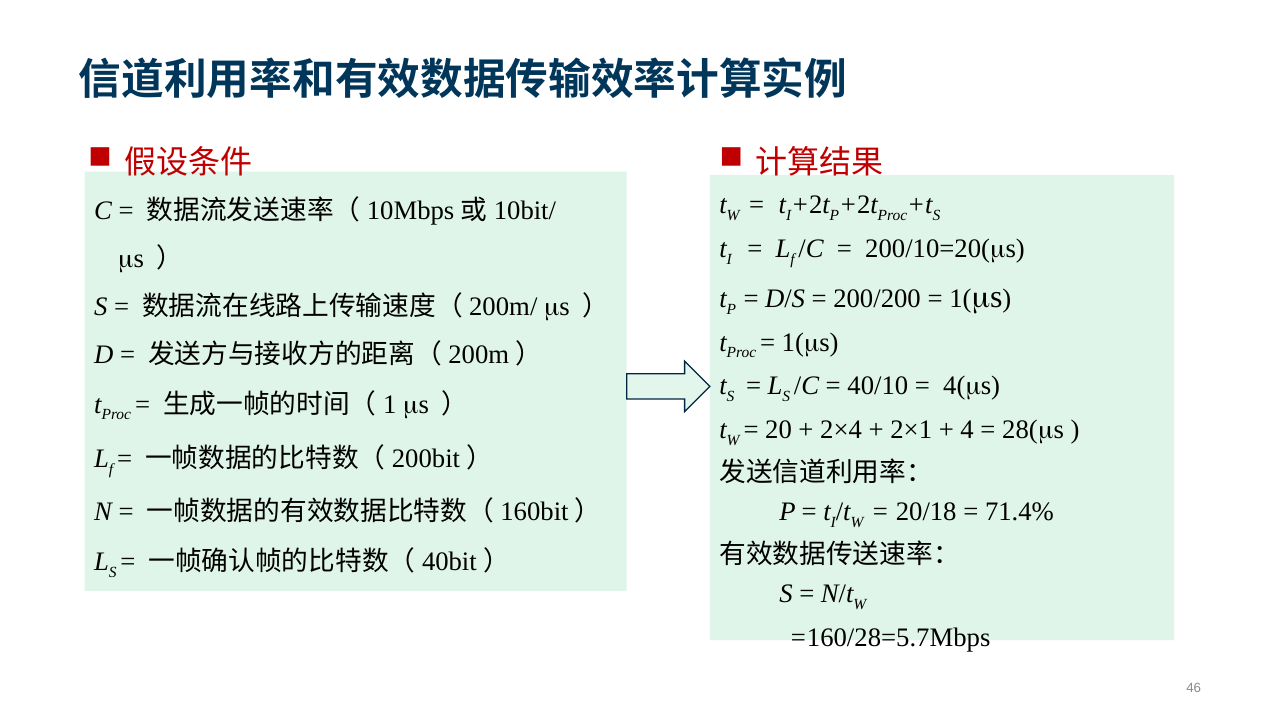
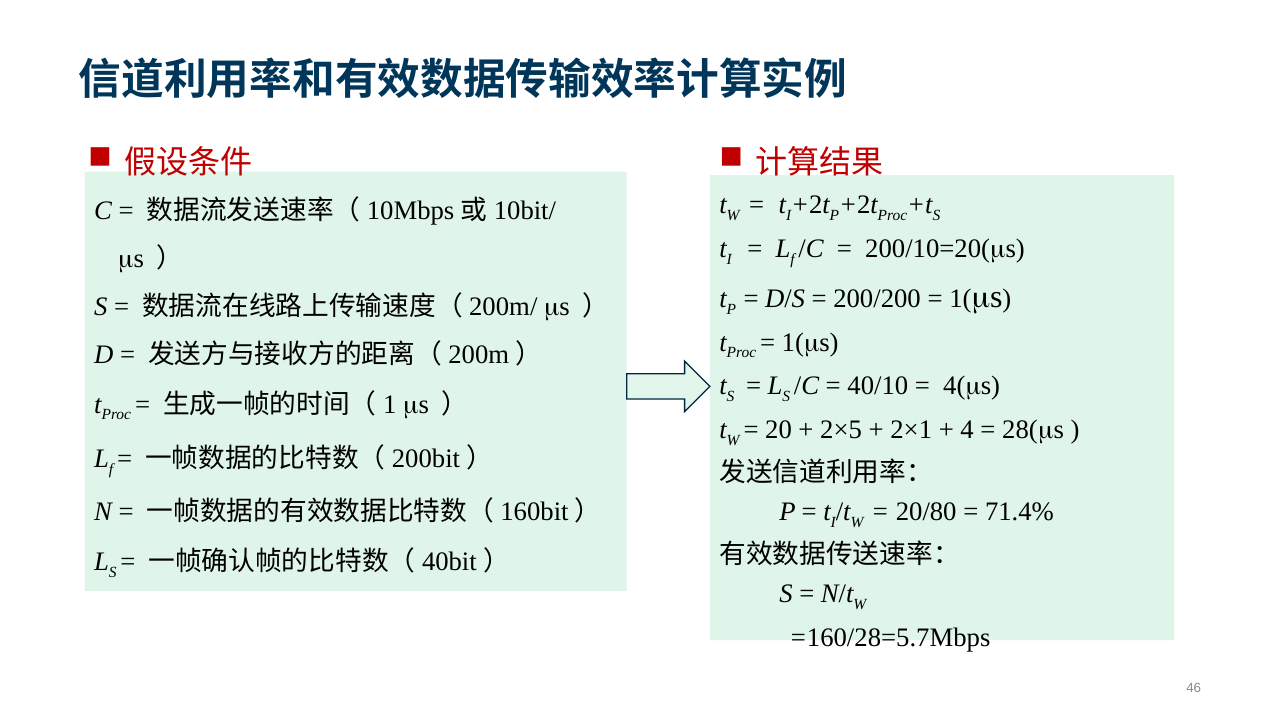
2×4: 2×4 -> 2×5 (841, 430)
20/18: 20/18 -> 20/80 (926, 512)
